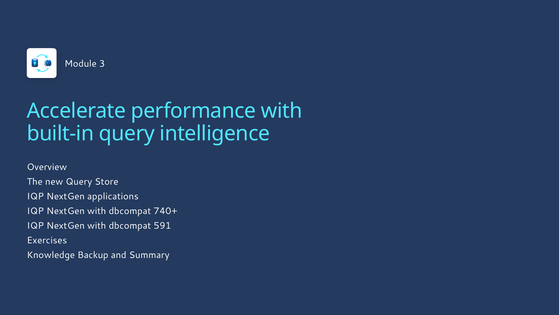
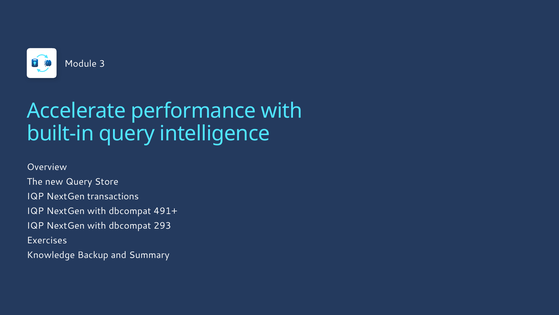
applications: applications -> transactions (113, 196)
740+: 740+ -> 491+ (166, 211)
591: 591 -> 293 (162, 225)
